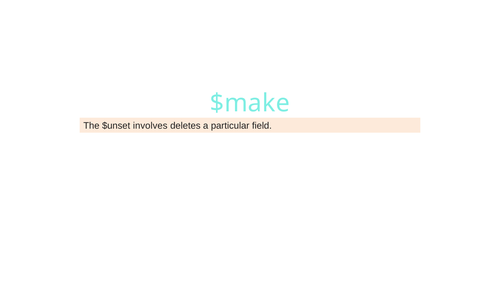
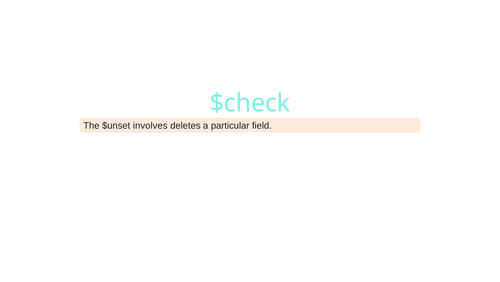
$make: $make -> $check (250, 103)
